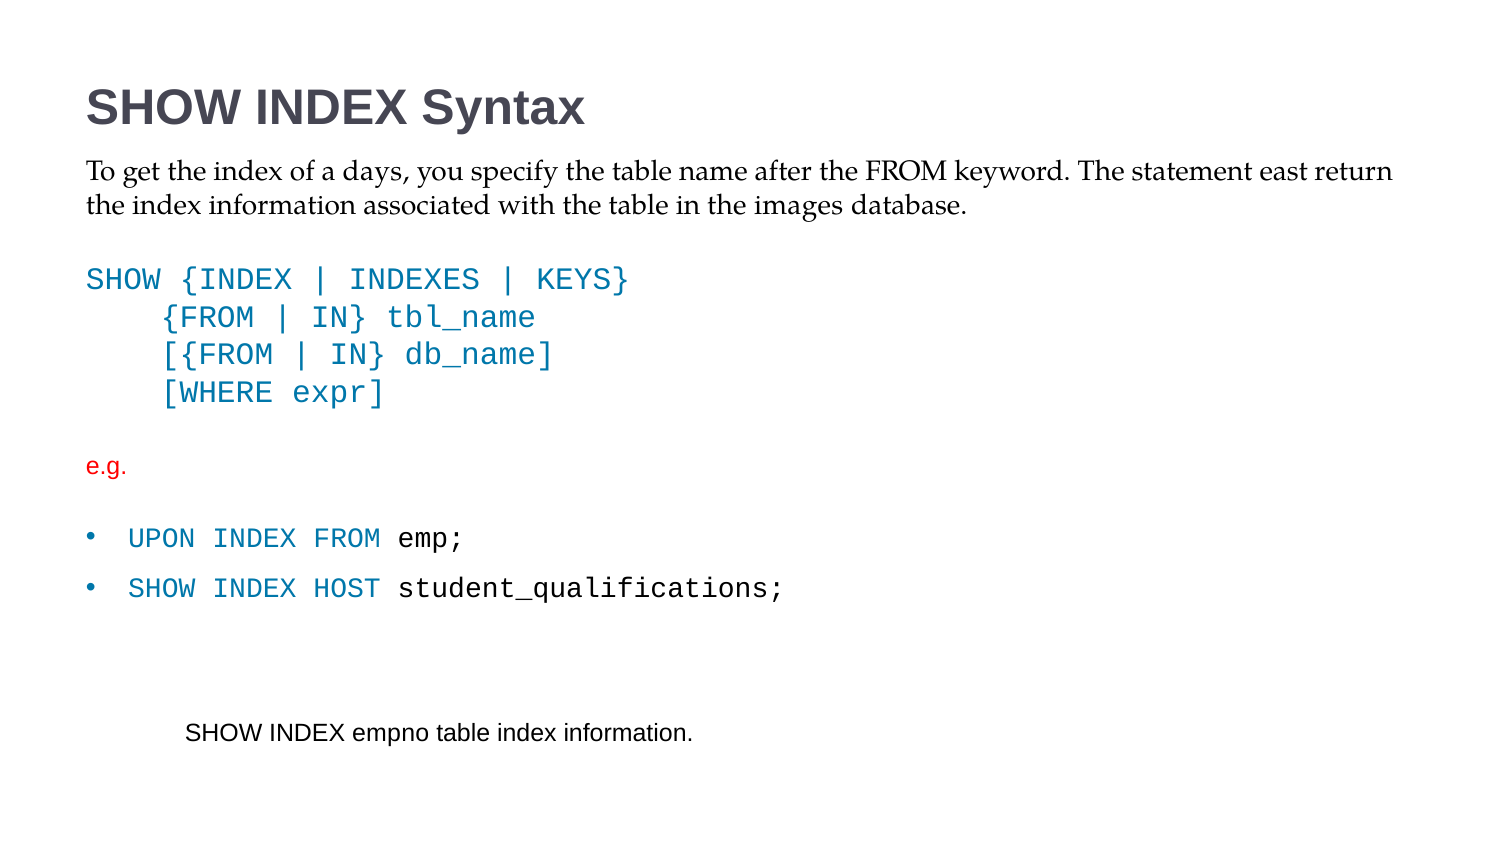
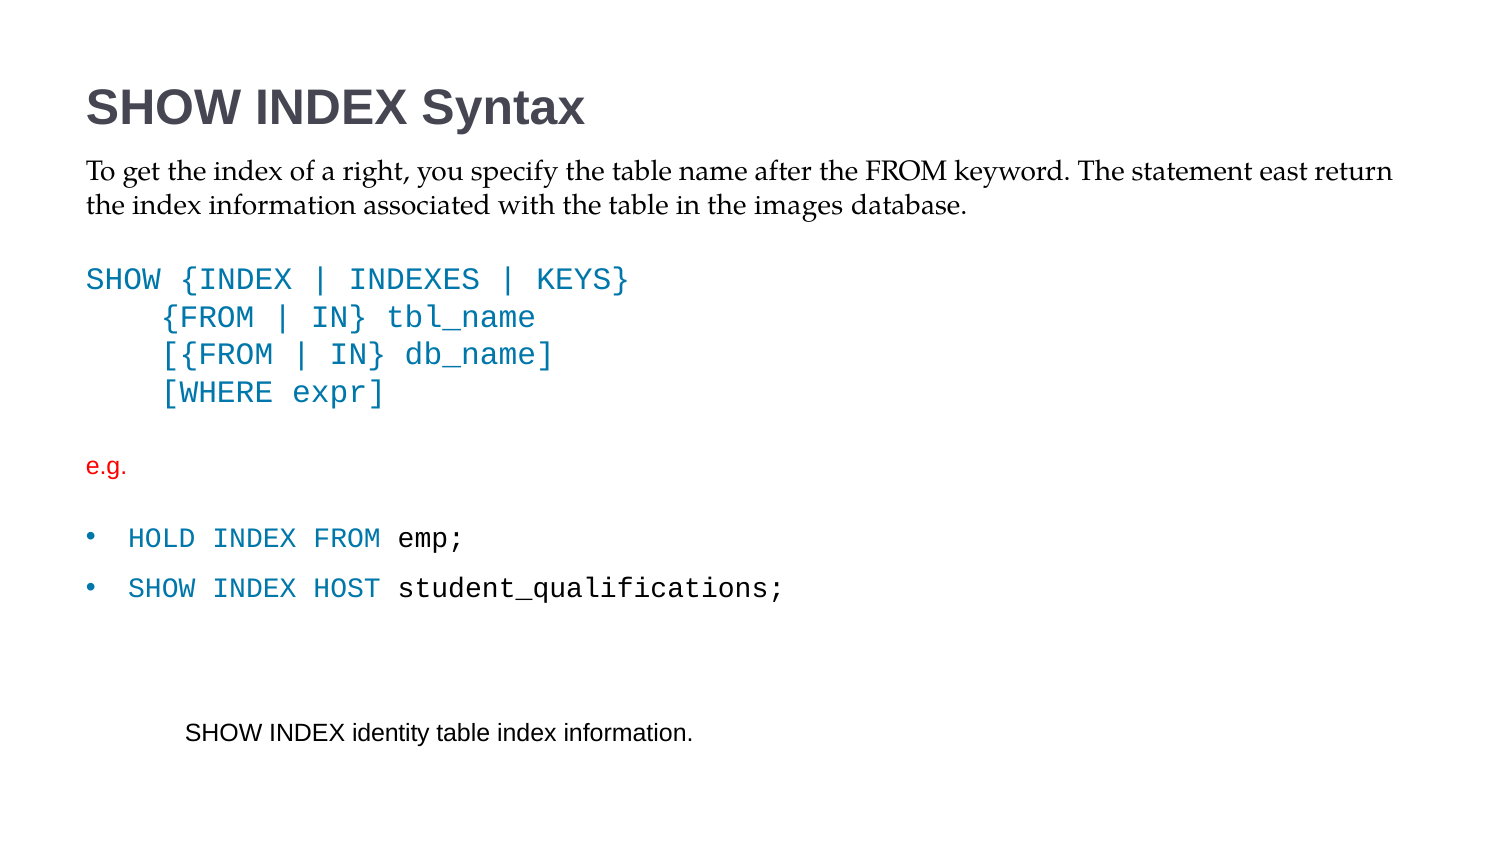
days: days -> right (376, 172)
UPON: UPON -> HOLD (162, 538)
empno: empno -> identity (391, 733)
